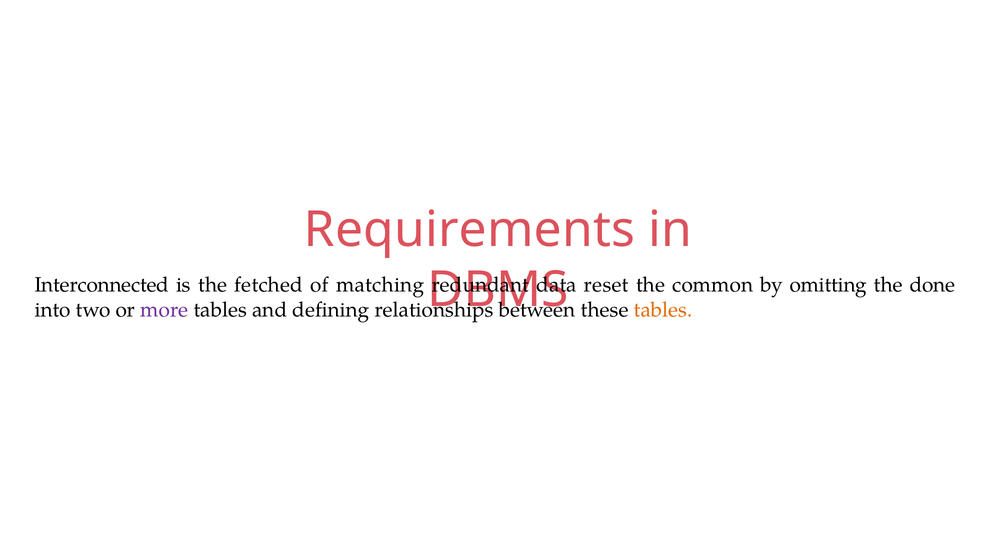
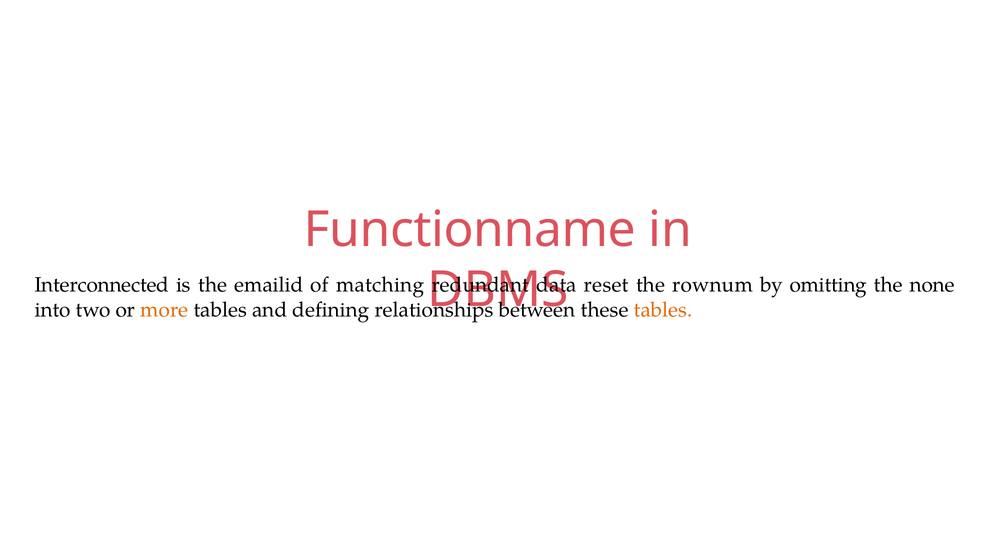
Requirements: Requirements -> Functionname (470, 230)
fetched: fetched -> emailid (269, 285)
common: common -> rownum (713, 285)
done: done -> none (932, 285)
more colour: purple -> orange (164, 310)
